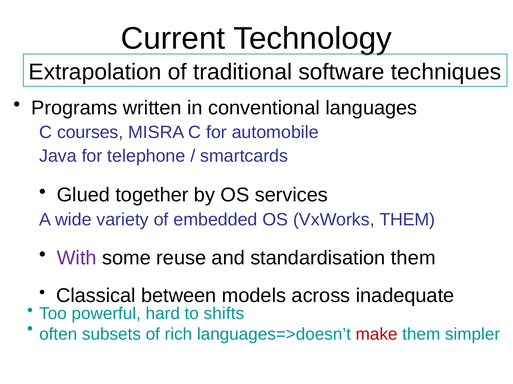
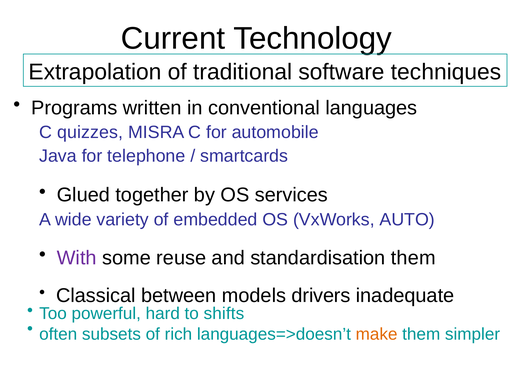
courses: courses -> quizzes (90, 133)
VxWorks THEM: THEM -> AUTO (407, 220)
across: across -> drivers (321, 296)
make colour: red -> orange (377, 335)
